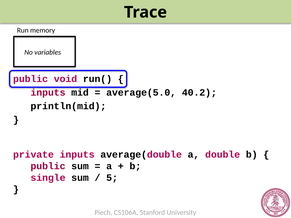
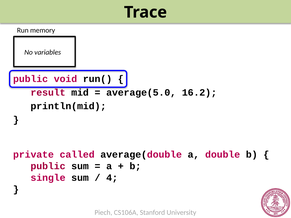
inputs: inputs -> result (48, 93)
40.2: 40.2 -> 16.2 (199, 93)
private inputs: inputs -> called (77, 155)
5: 5 -> 4 (112, 178)
